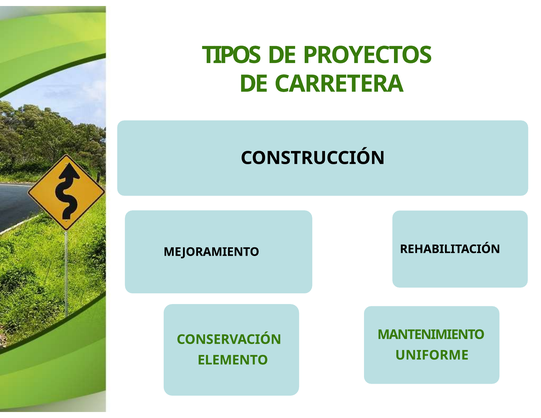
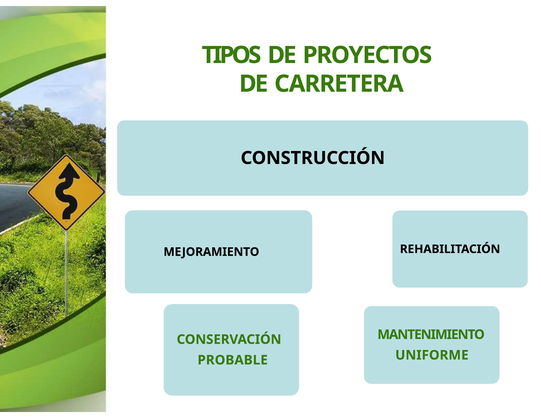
ELEMENTO: ELEMENTO -> PROBABLE (233, 360)
